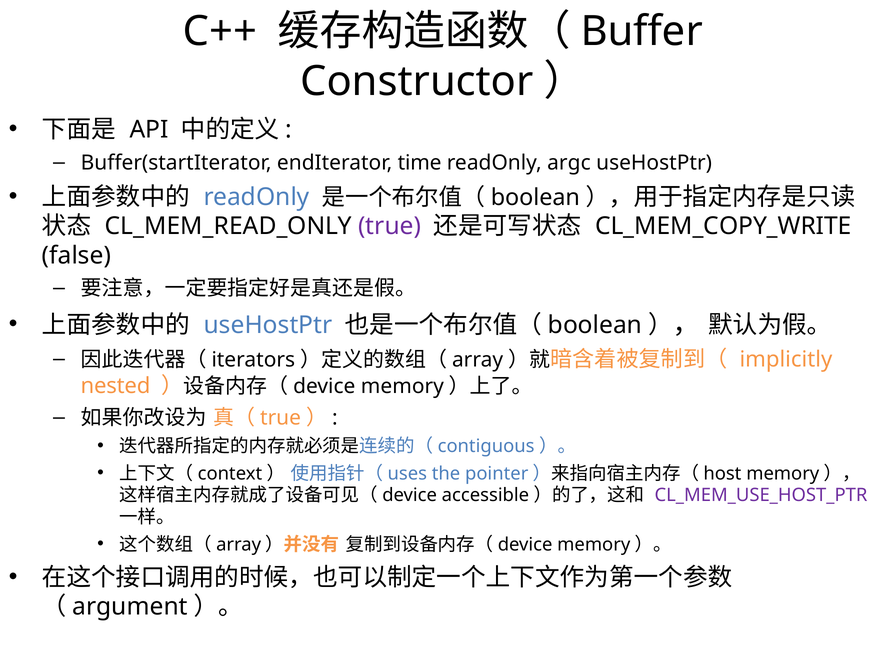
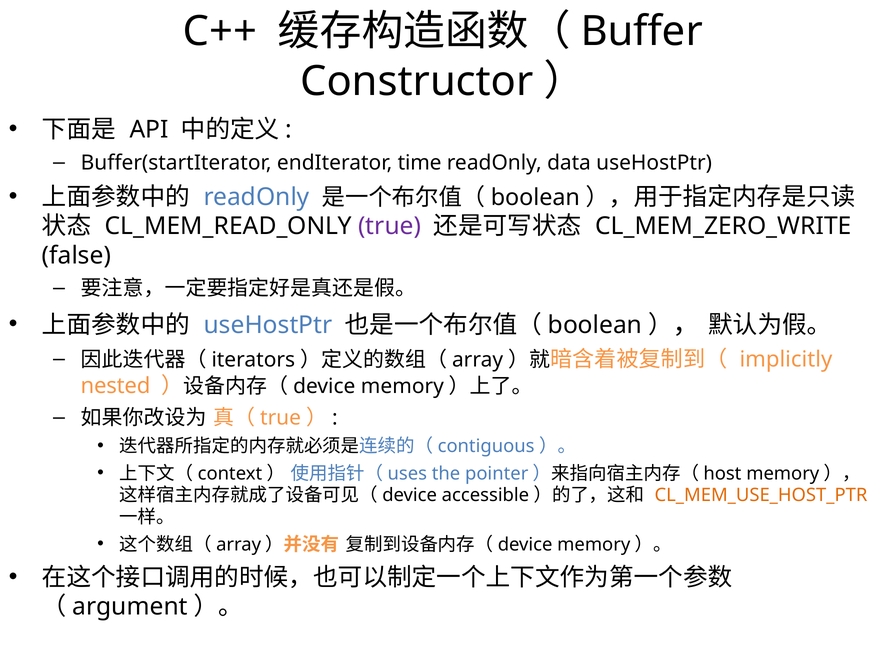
argc: argc -> data (569, 162)
CL_MEM_COPY_WRITE: CL_MEM_COPY_WRITE -> CL_MEM_ZERO_WRITE (723, 226)
CL_MEM_USE_HOST_PTR colour: purple -> orange (761, 495)
